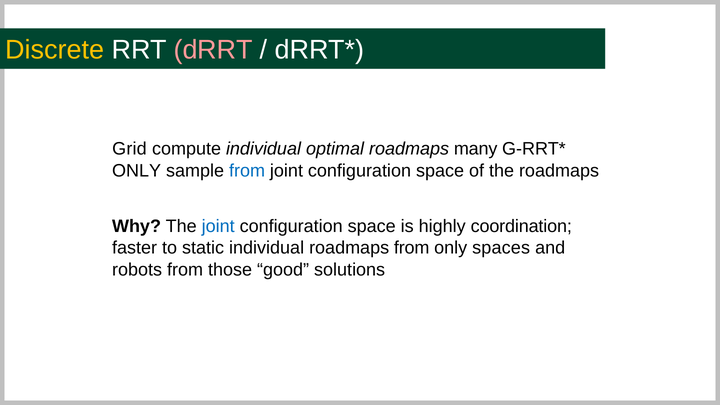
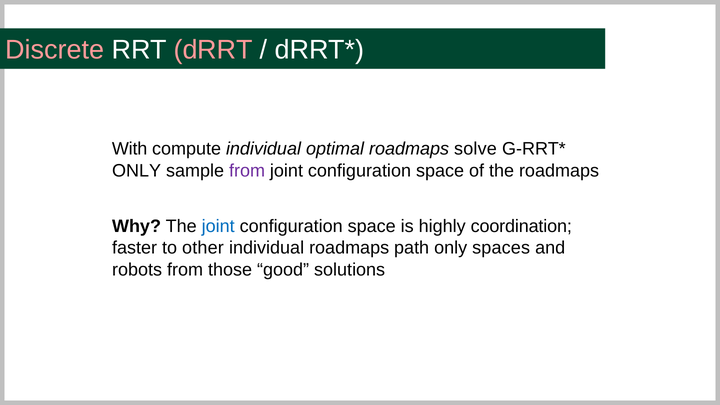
Discrete colour: yellow -> pink (55, 50)
Grid: Grid -> With (130, 149)
many: many -> solve (475, 149)
from colour: blue -> purple (247, 171)
static: static -> other (203, 248)
roadmaps from: from -> path (412, 248)
